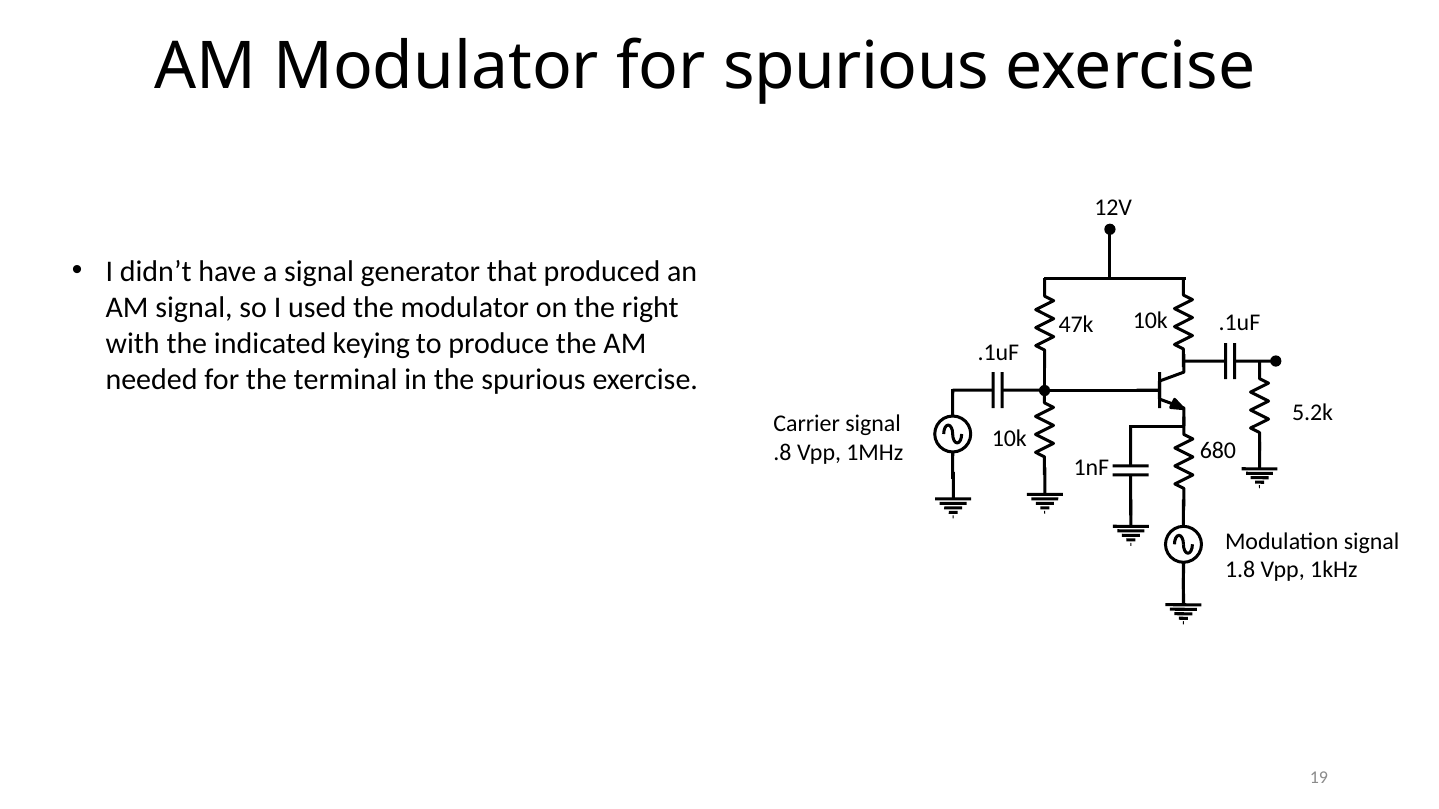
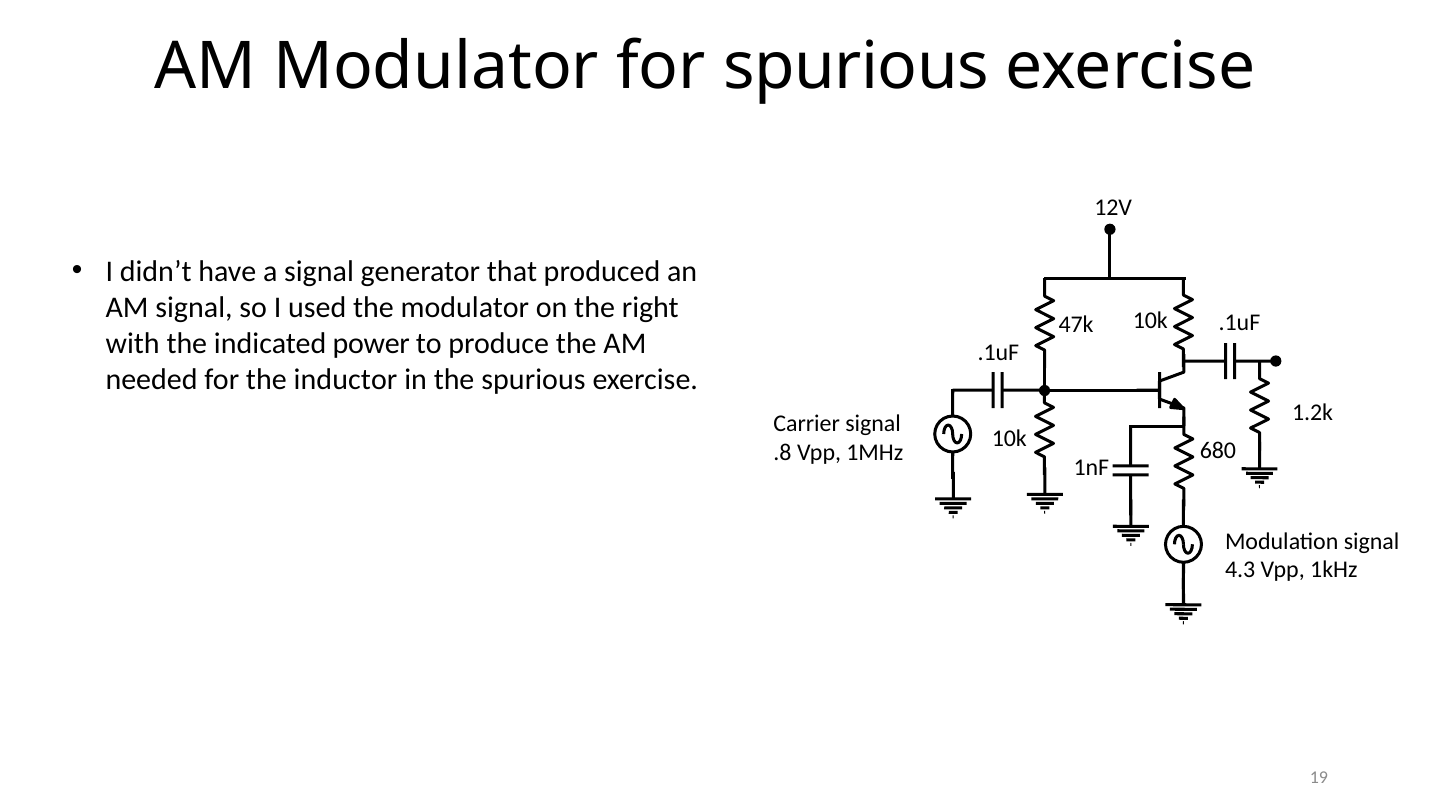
keying: keying -> power (371, 344)
terminal: terminal -> inductor (346, 380)
5.2k: 5.2k -> 1.2k (1313, 413)
1.8: 1.8 -> 4.3 (1240, 570)
